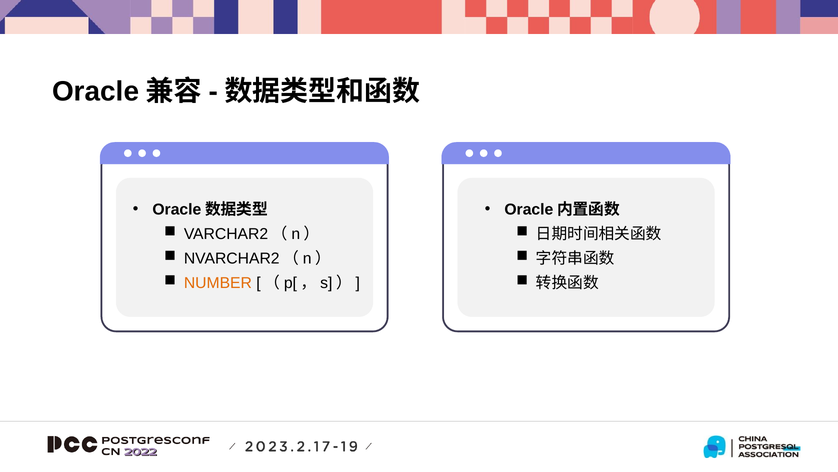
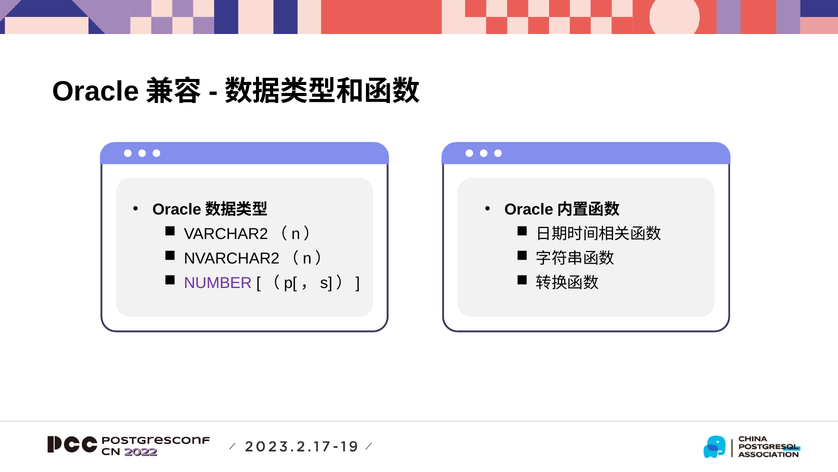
NUMBER colour: orange -> purple (218, 283)
